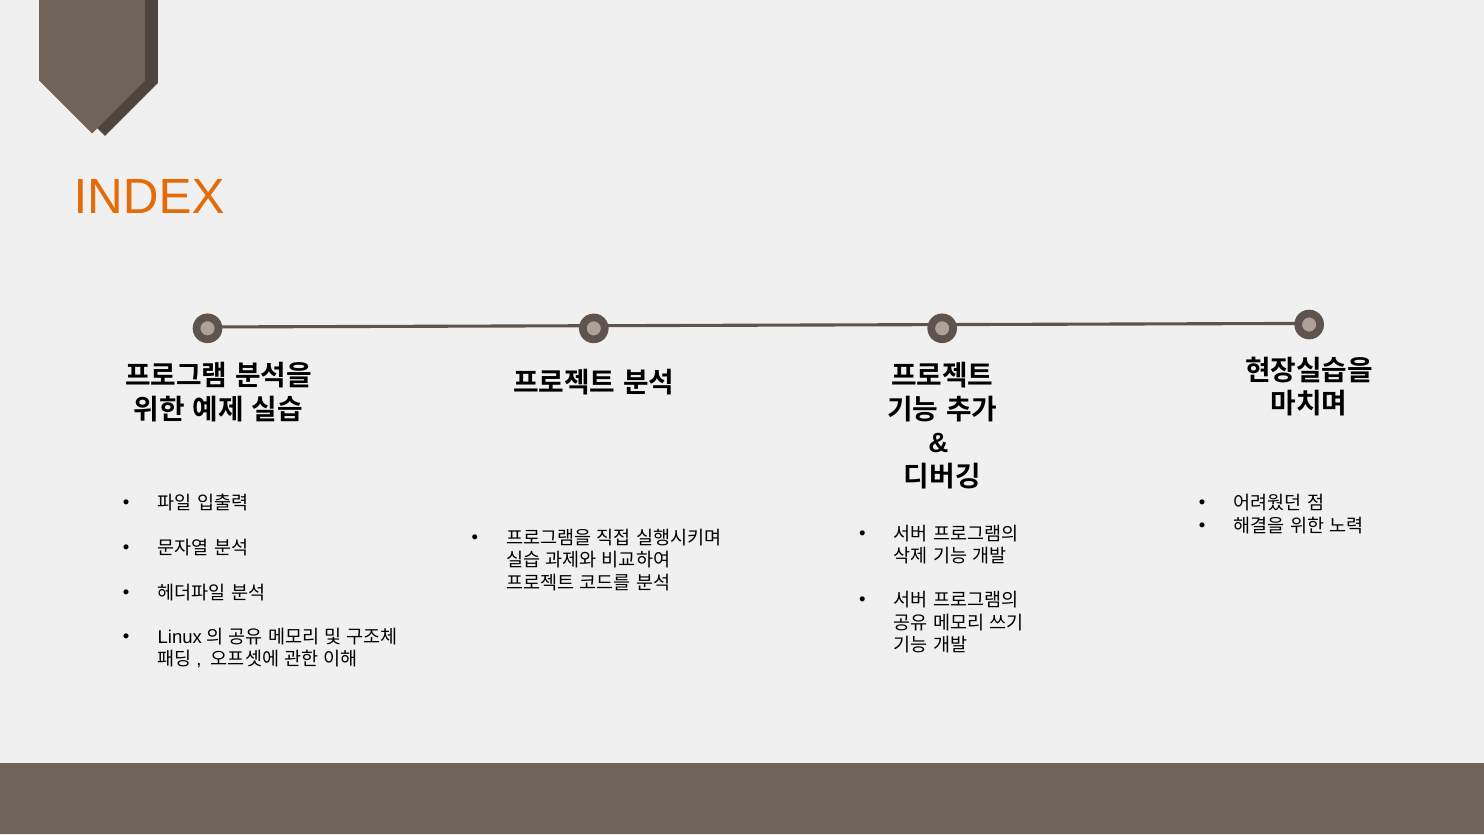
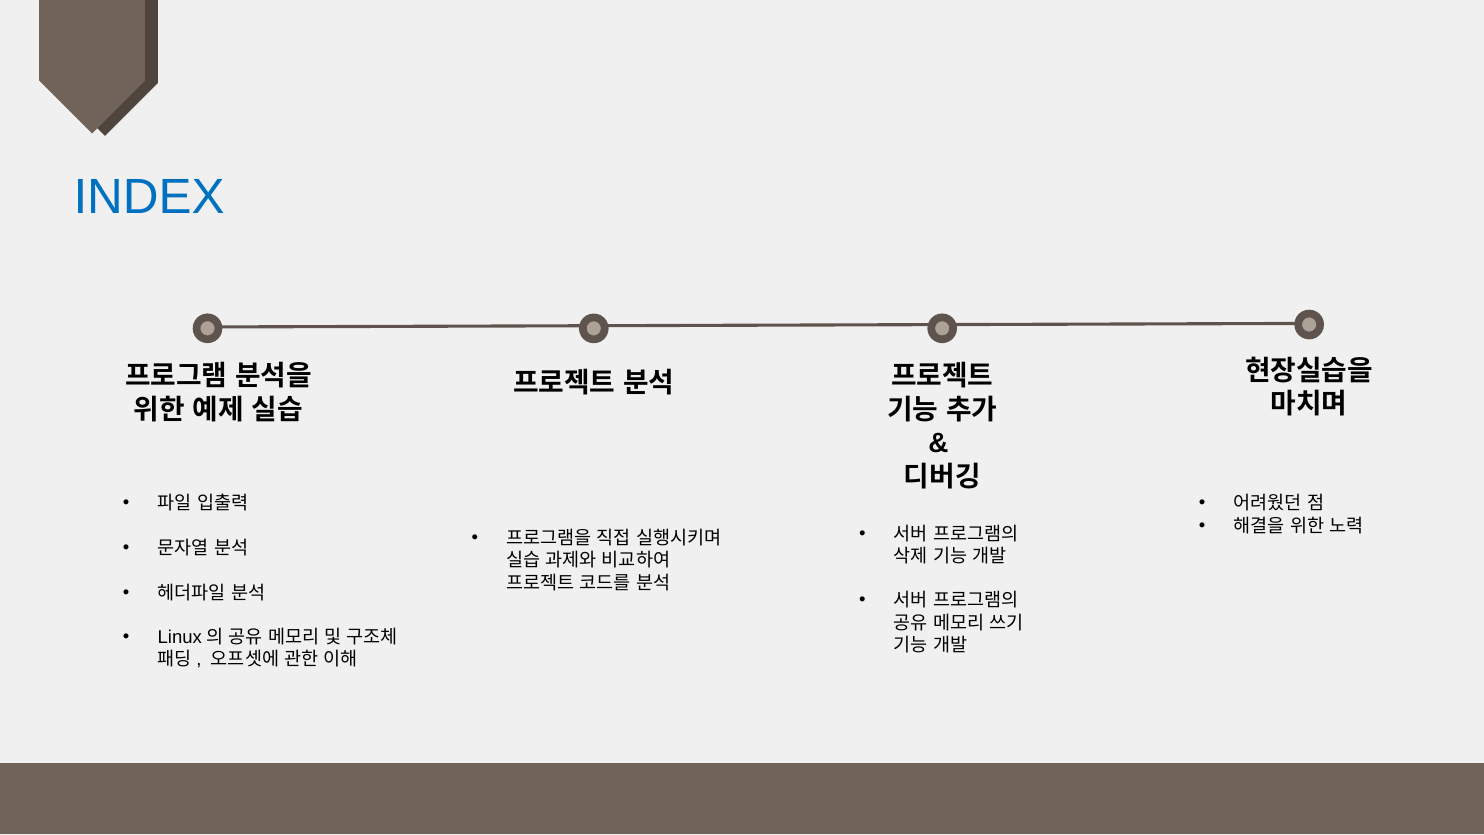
INDEX colour: orange -> blue (149, 197)
